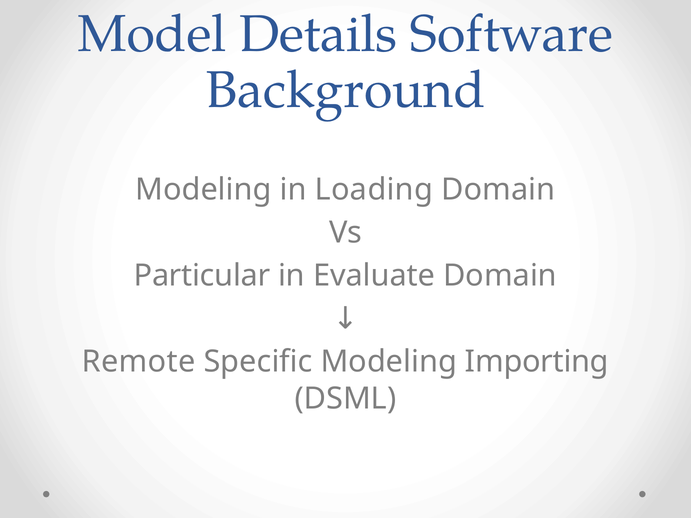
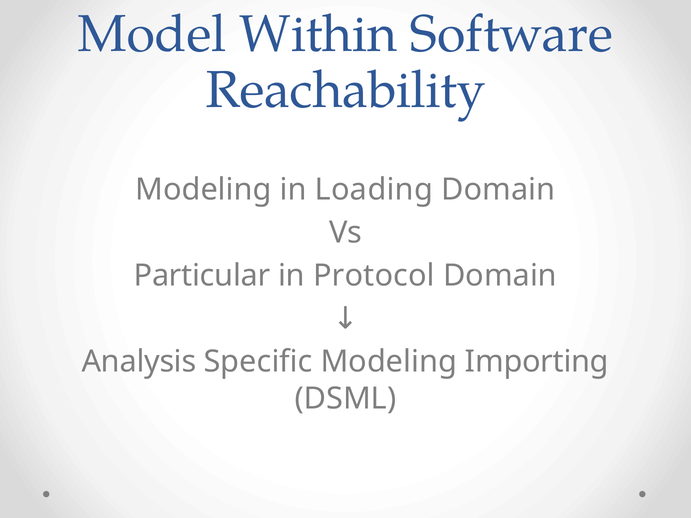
Details: Details -> Within (318, 34)
Background: Background -> Reachability (346, 90)
Evaluate: Evaluate -> Protocol (374, 276)
Remote: Remote -> Analysis (139, 362)
